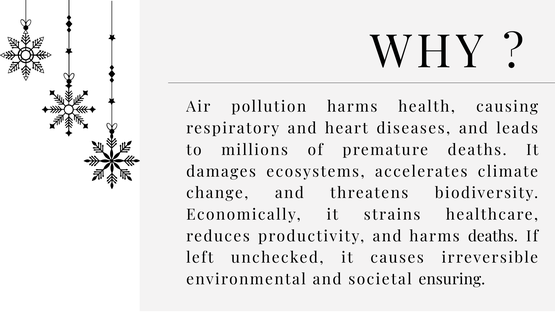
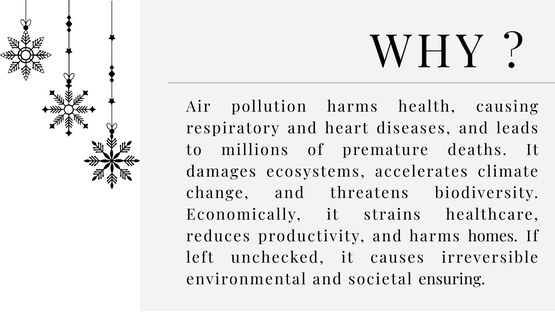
harms deaths: deaths -> homes (493, 236)
